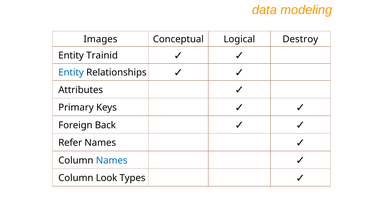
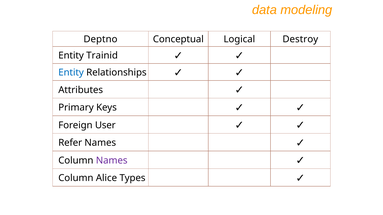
Images: Images -> Deptno (100, 39)
Back: Back -> User (105, 125)
Names colour: blue -> purple (112, 161)
Look: Look -> Alice (106, 178)
